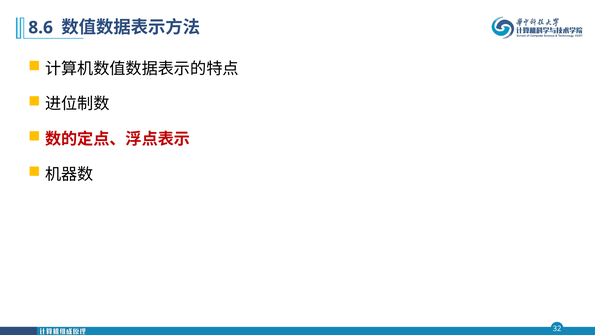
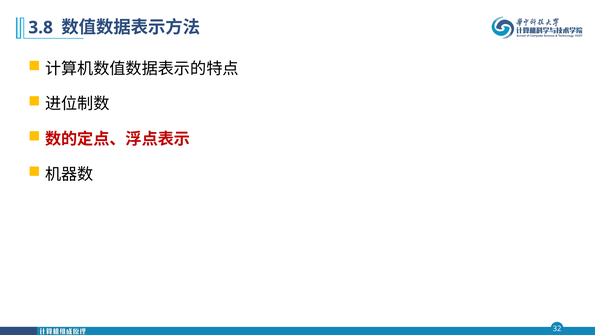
8.6: 8.6 -> 3.8 (41, 28)
